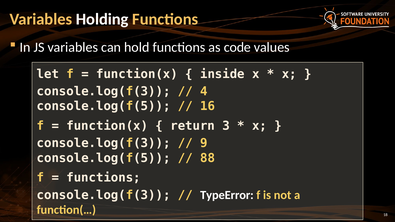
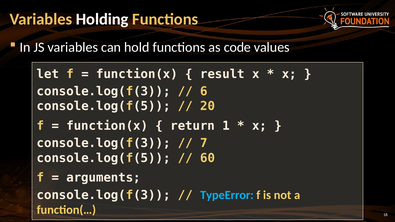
inside: inside -> result (222, 74)
4: 4 -> 6 (204, 91)
16: 16 -> 20 (208, 106)
3: 3 -> 1 (226, 126)
9: 9 -> 7 (204, 143)
88: 88 -> 60 (208, 158)
functions: functions -> arguments (104, 178)
TypeError colour: white -> light blue (227, 195)
